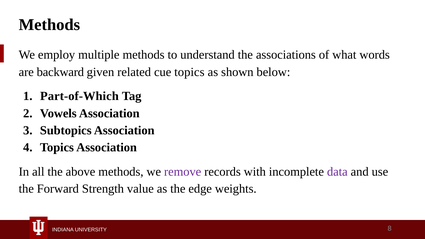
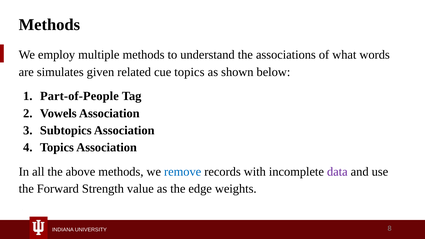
backward: backward -> simulates (60, 72)
Part-of-Which: Part-of-Which -> Part-of-People (79, 96)
remove colour: purple -> blue (183, 172)
